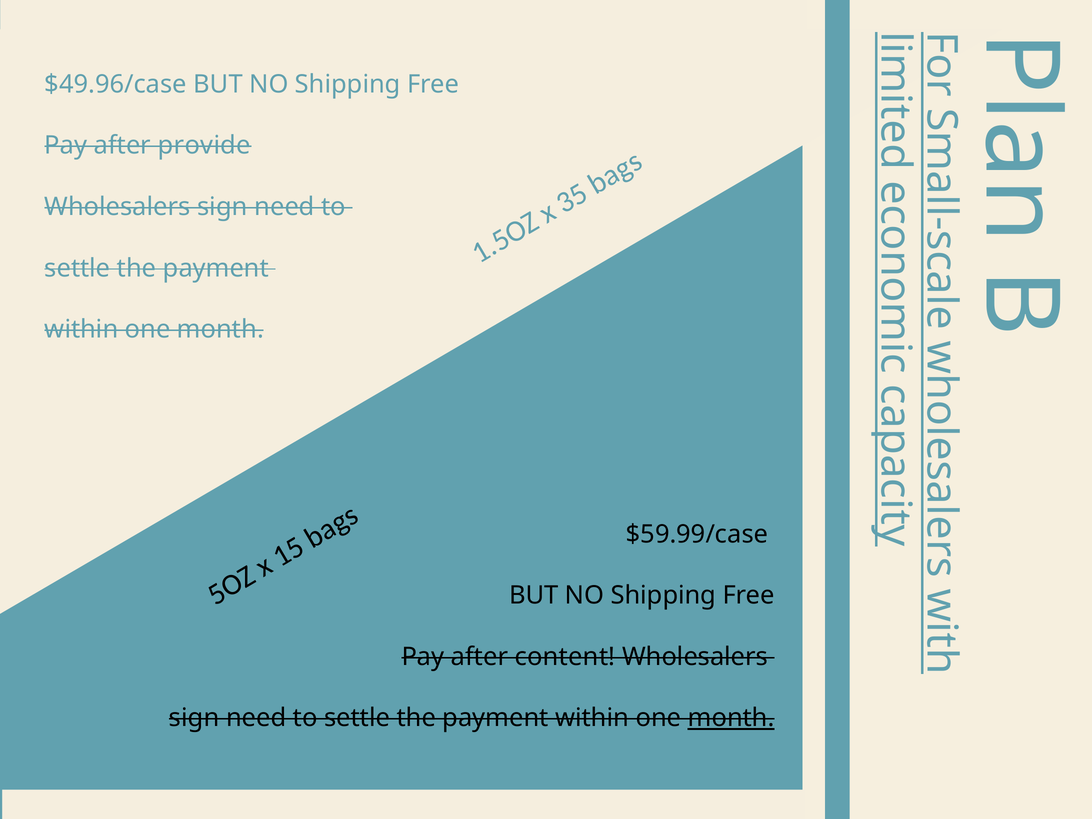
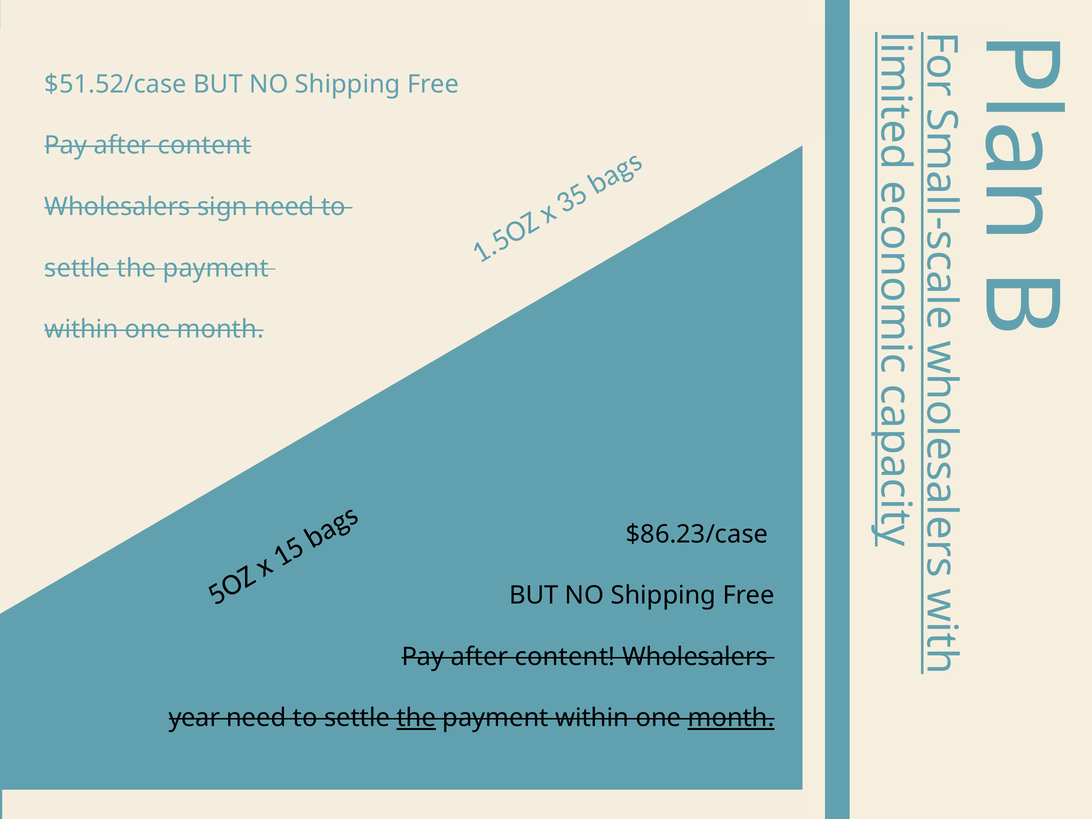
$49.96/case: $49.96/case -> $51.52/case (116, 84)
provide: provide -> content (204, 146)
$59.99/case: $59.99/case -> $86.23/case (697, 534)
sign: sign -> year (194, 718)
the underline: none -> present (416, 718)
